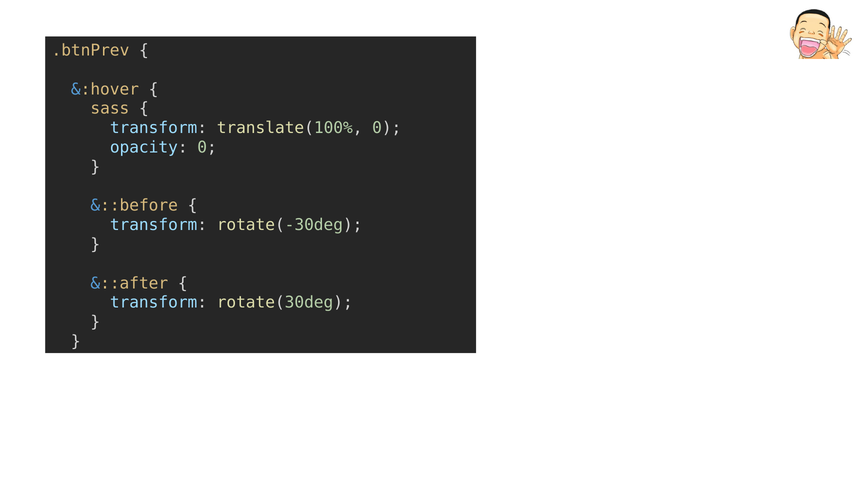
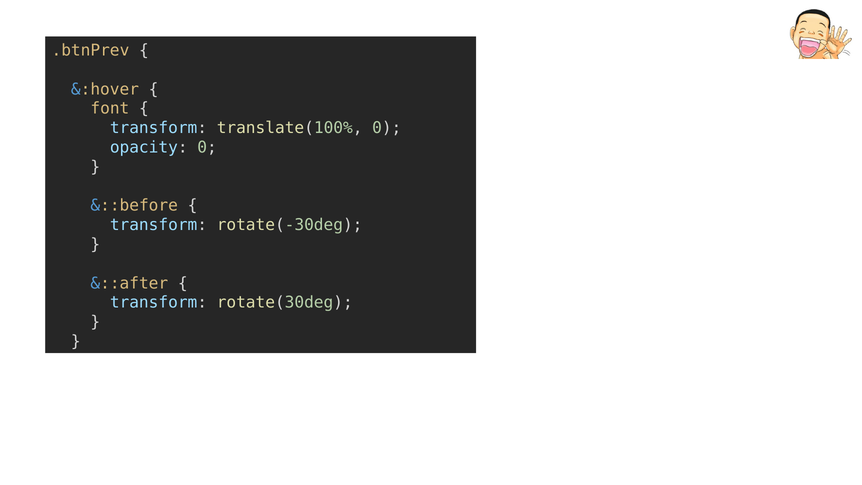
sass: sass -> font (110, 109)
